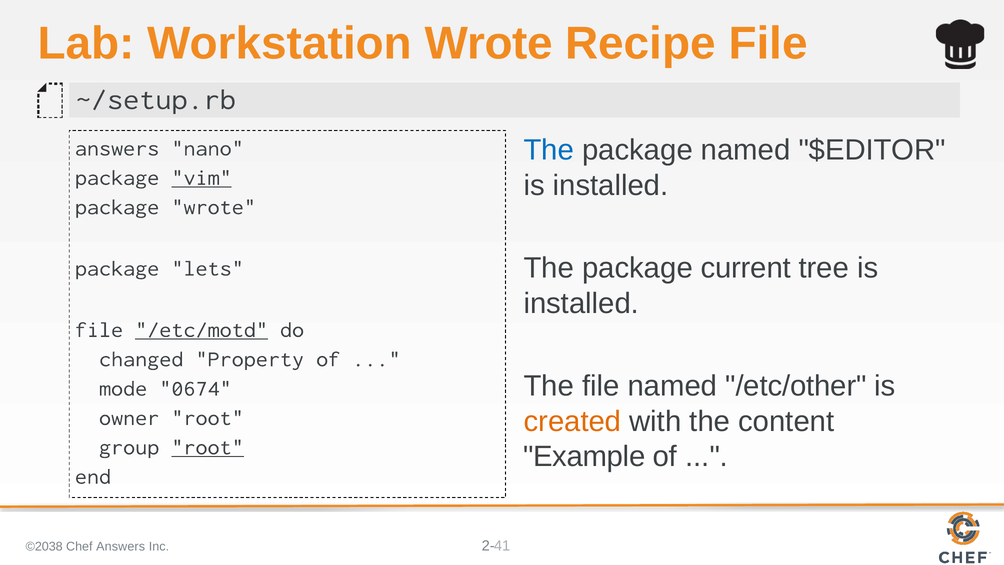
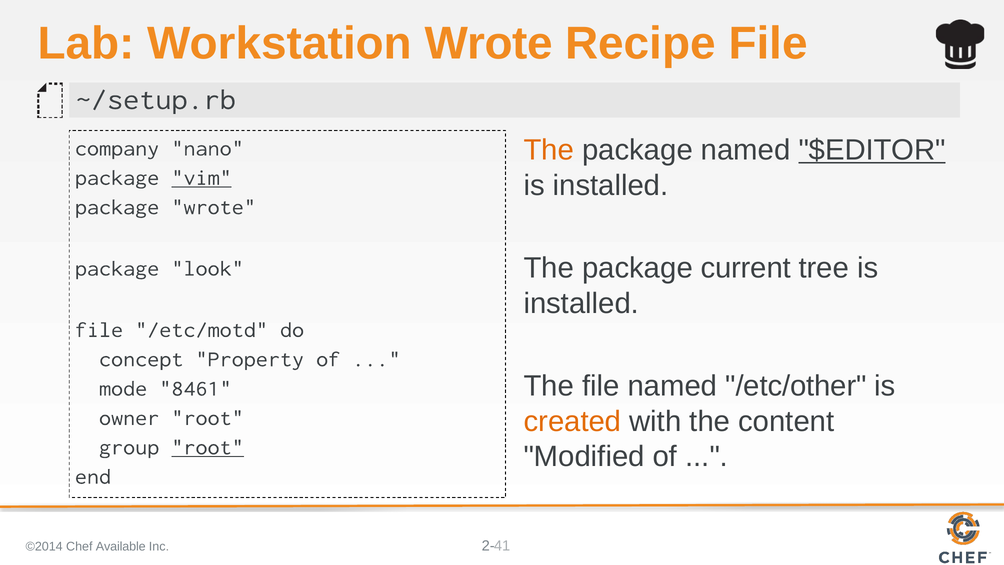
The colour: blue -> orange (549, 150)
$EDITOR underline: none -> present (872, 150)
answers: answers -> company (117, 148)
lets: lets -> look (208, 268)
/etc/motd underline: present -> none (202, 329)
changed: changed -> concept (141, 359)
0674: 0674 -> 8461 (195, 388)
Example: Example -> Modified (584, 456)
©2038: ©2038 -> ©2014 (44, 546)
Chef Answers: Answers -> Available (121, 546)
